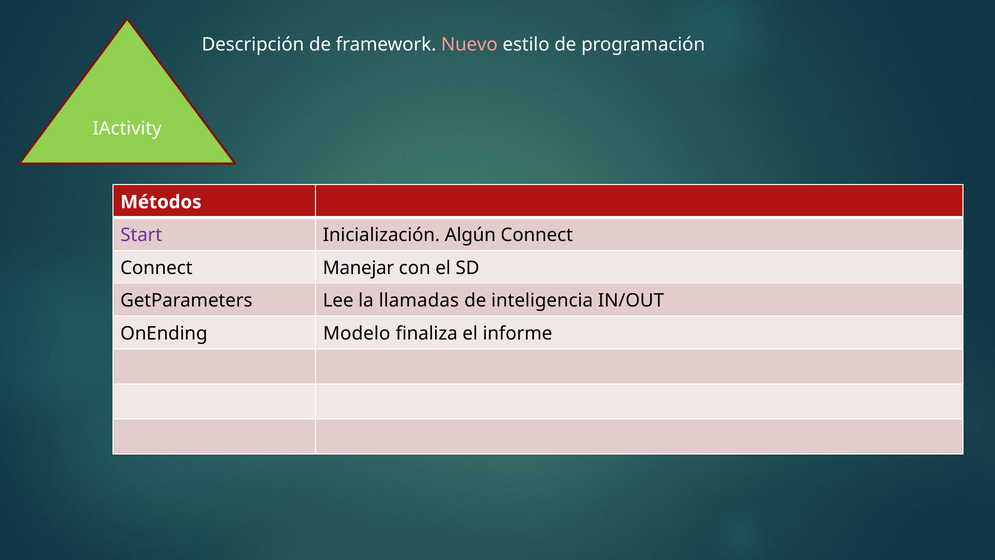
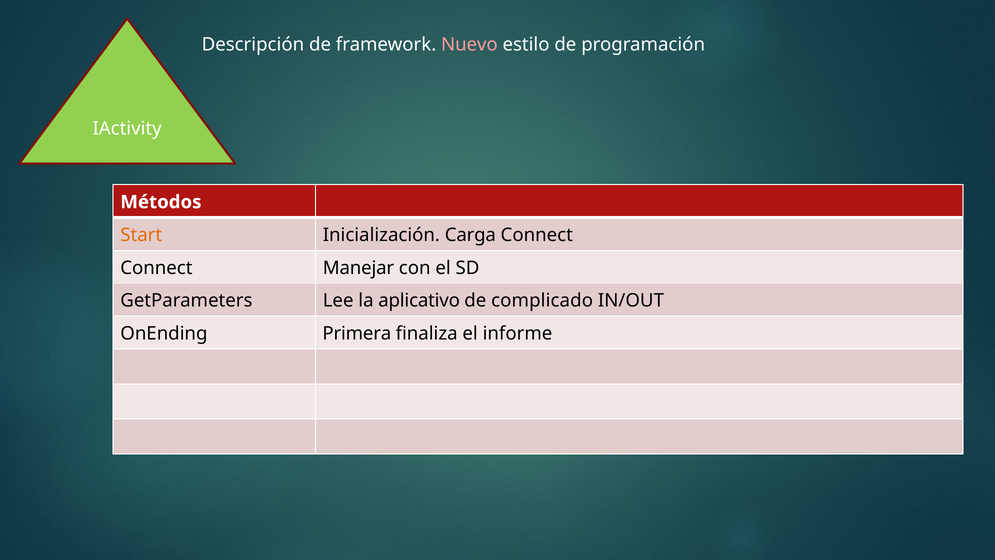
Start colour: purple -> orange (141, 235)
Algún: Algún -> Carga (470, 235)
llamadas: llamadas -> aplicativo (419, 301)
inteligencia: inteligencia -> complicado (542, 301)
Modelo: Modelo -> Primera (357, 333)
